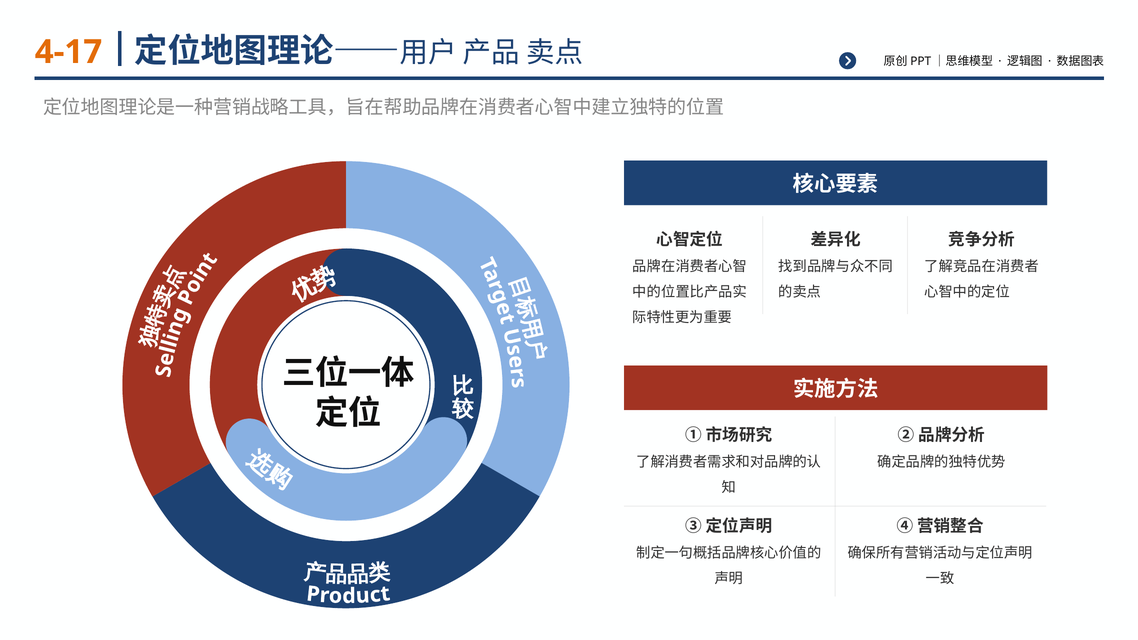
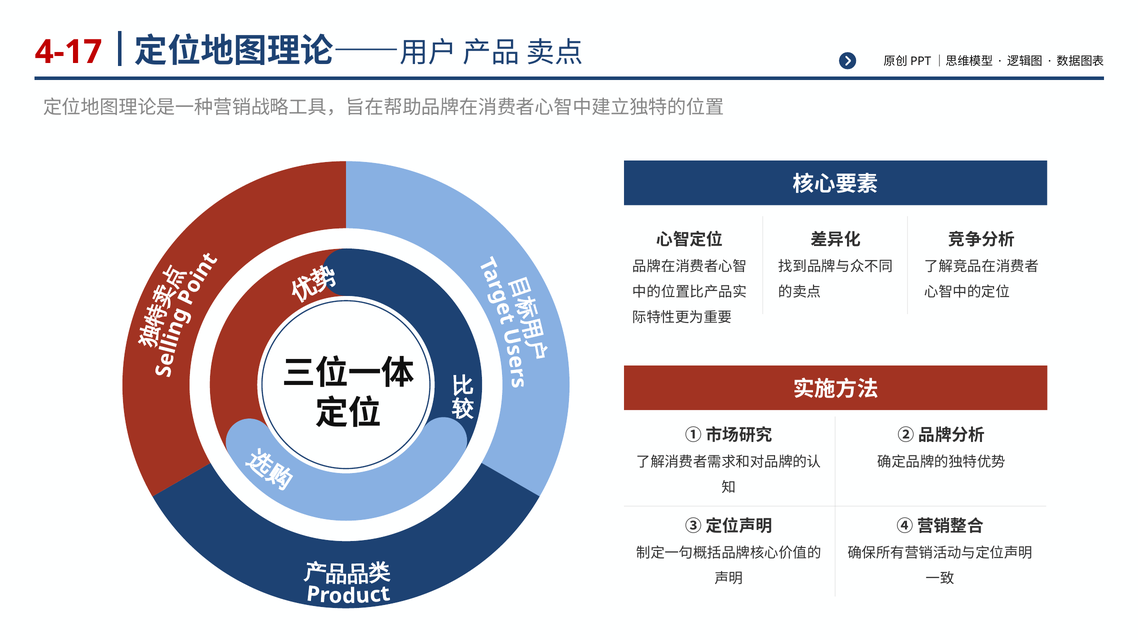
4-17 colour: orange -> red (69, 52)
